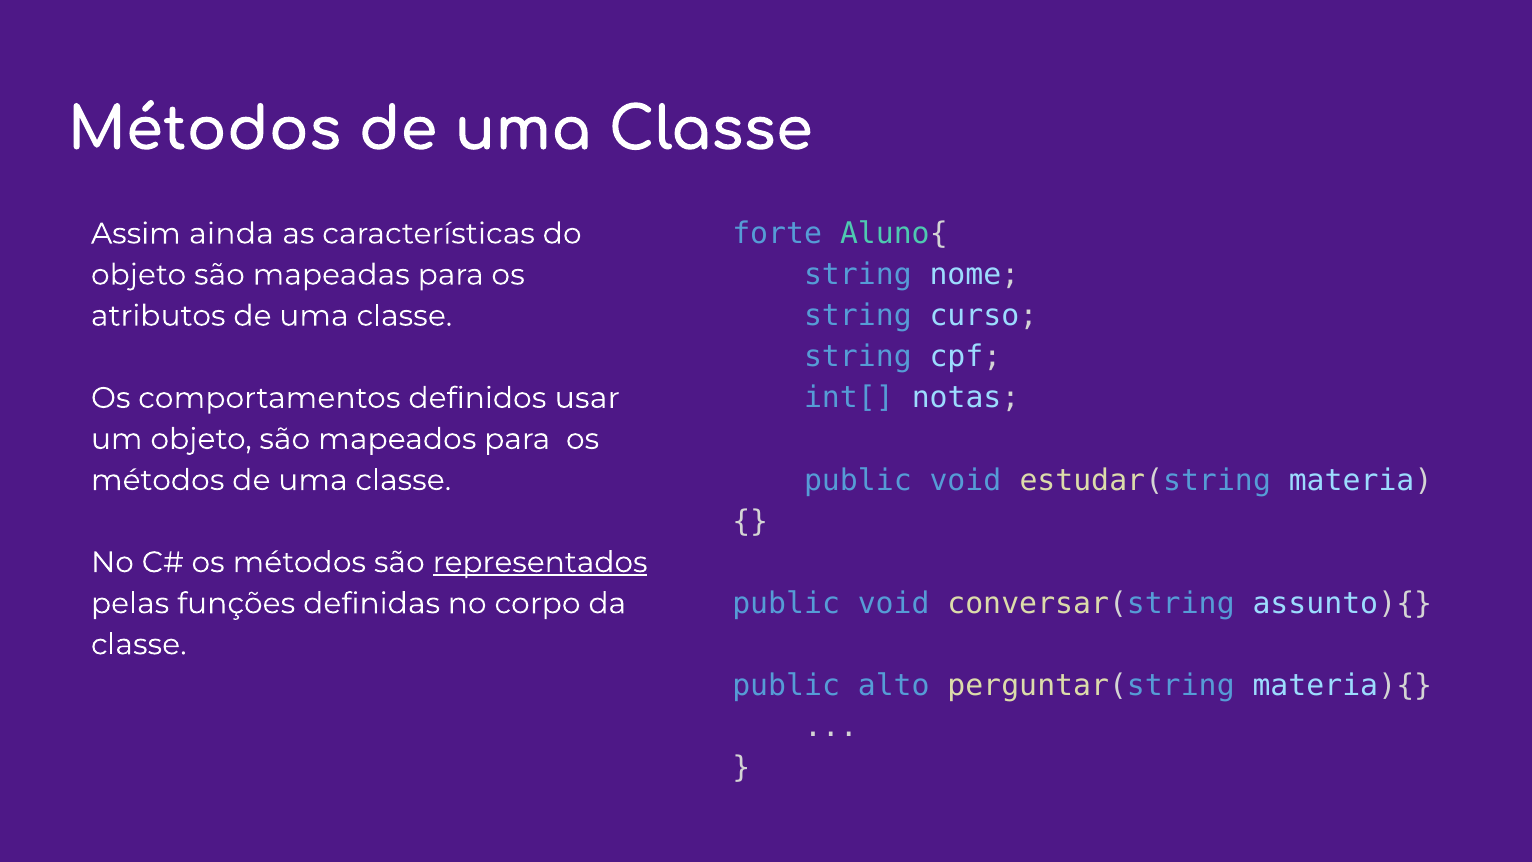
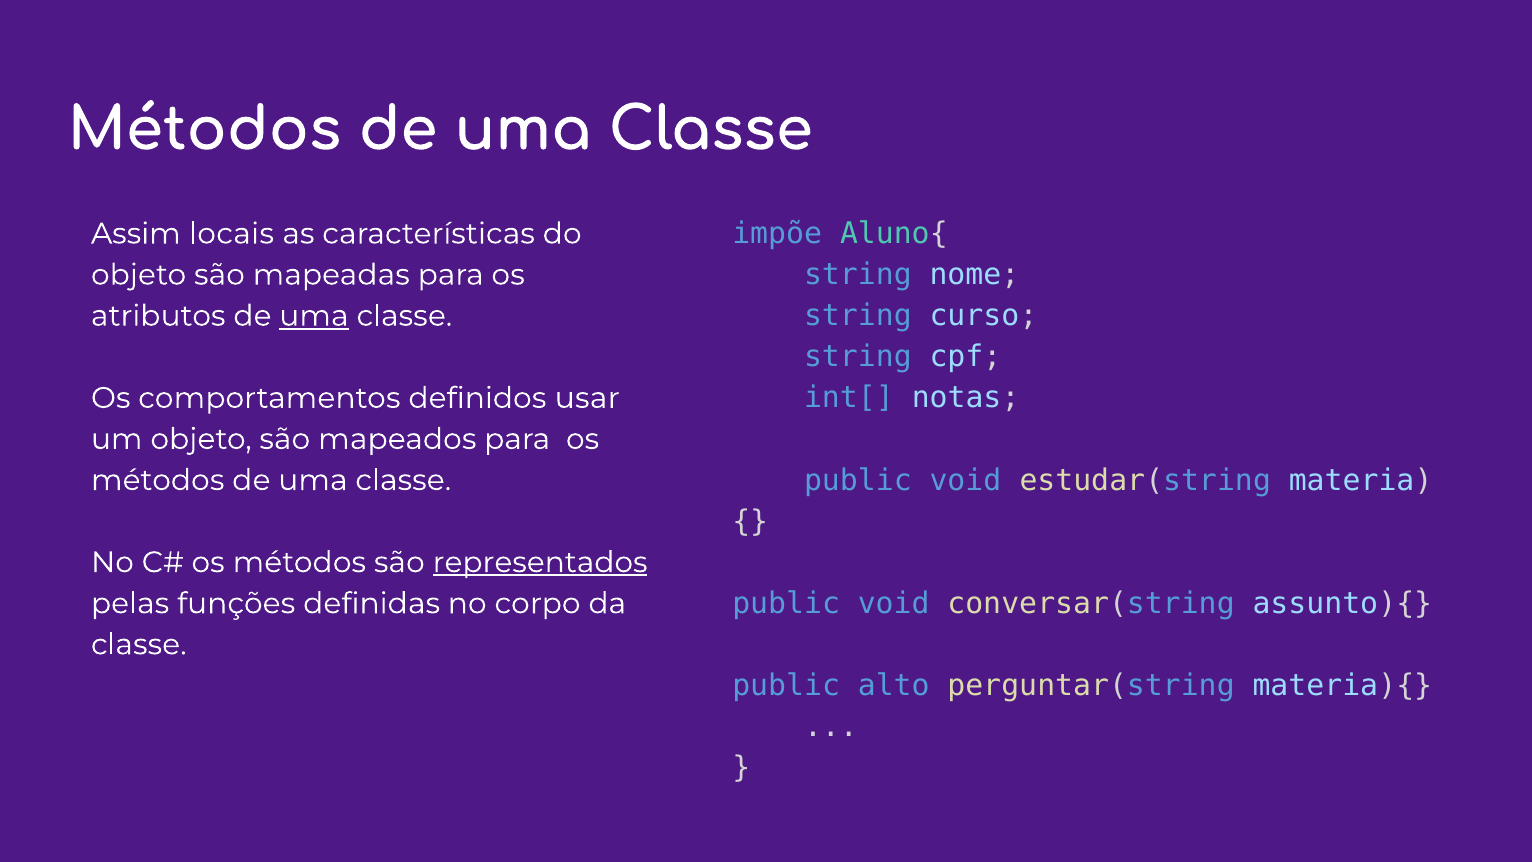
forte: forte -> impõe (777, 234)
ainda: ainda -> locais (231, 234)
uma underline: none -> present (314, 316)
